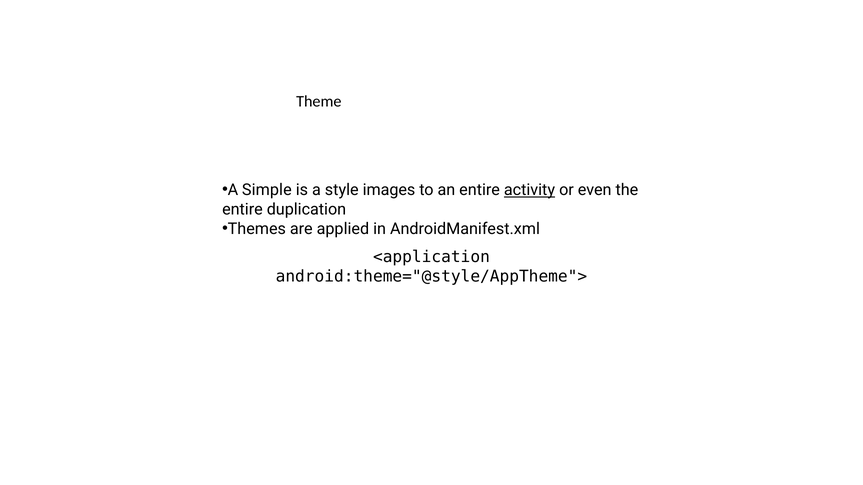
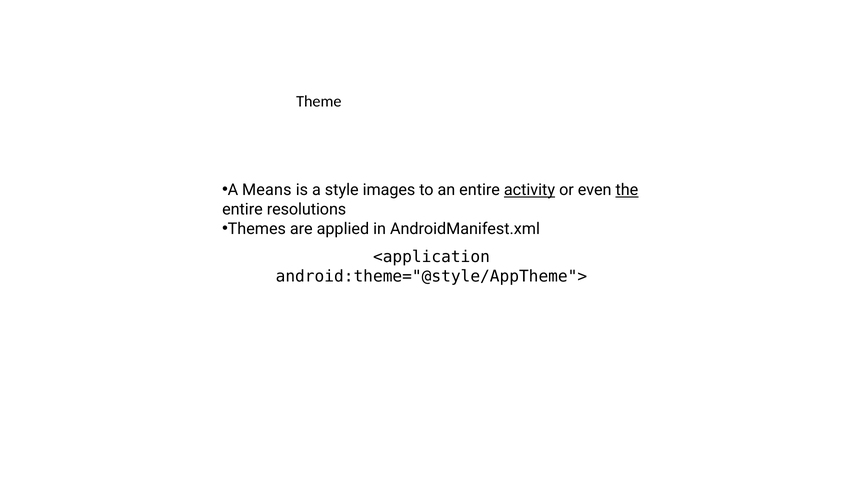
Simple: Simple -> Means (267, 190)
the underline: none -> present (627, 190)
duplication: duplication -> resolutions (306, 210)
